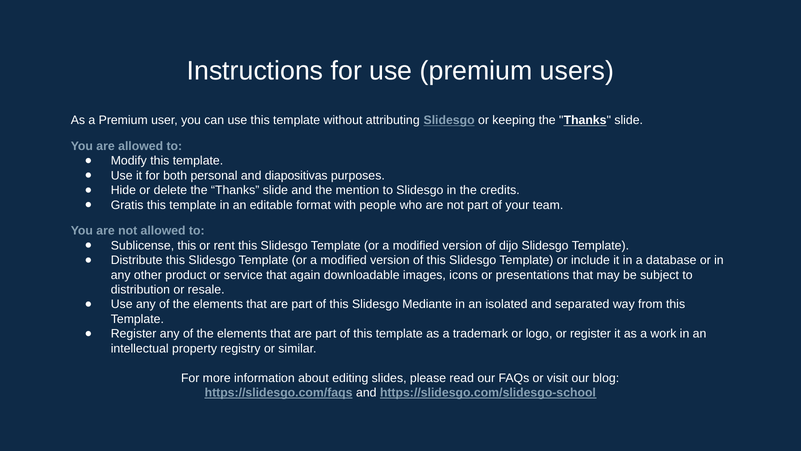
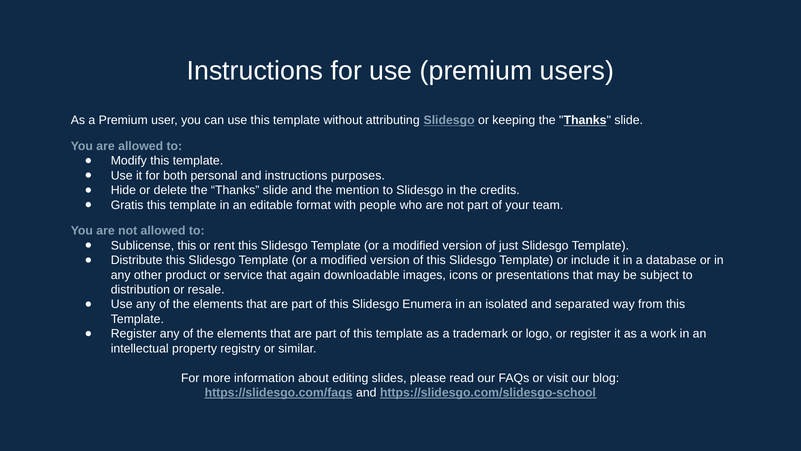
and diapositivas: diapositivas -> instructions (296, 175)
dijo: dijo -> just (509, 245)
Mediante: Mediante -> Enumera (427, 304)
